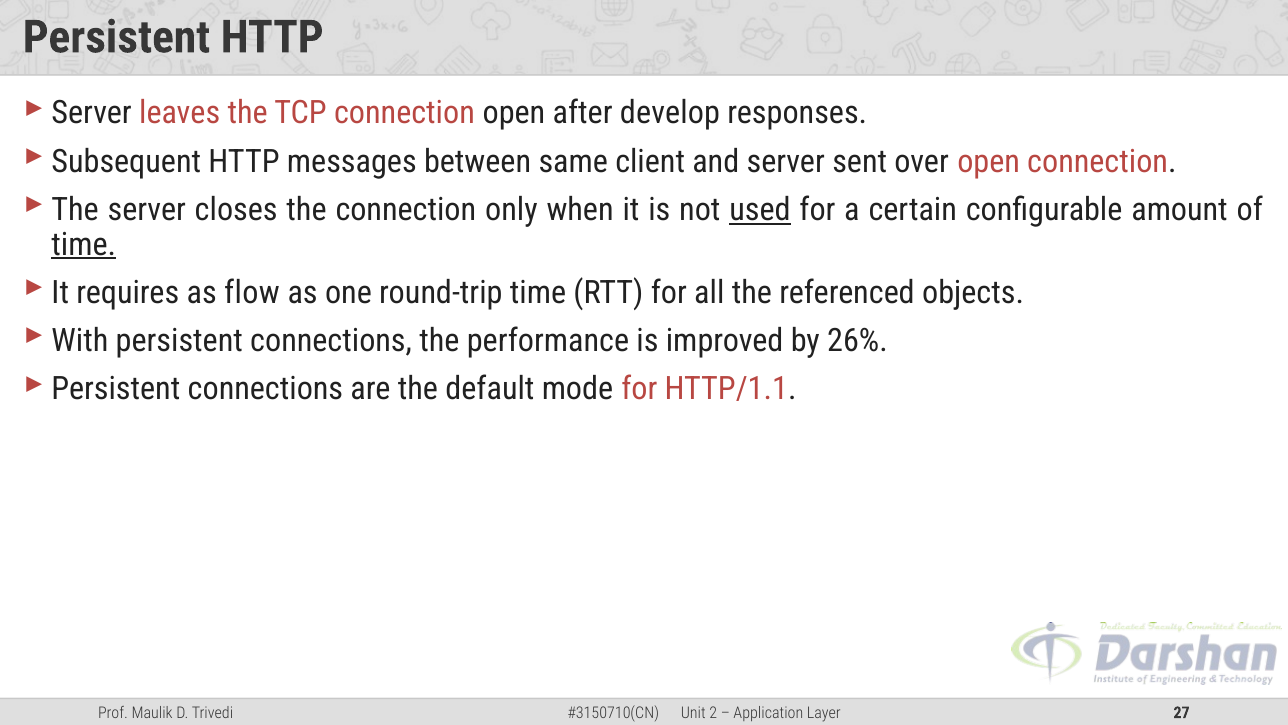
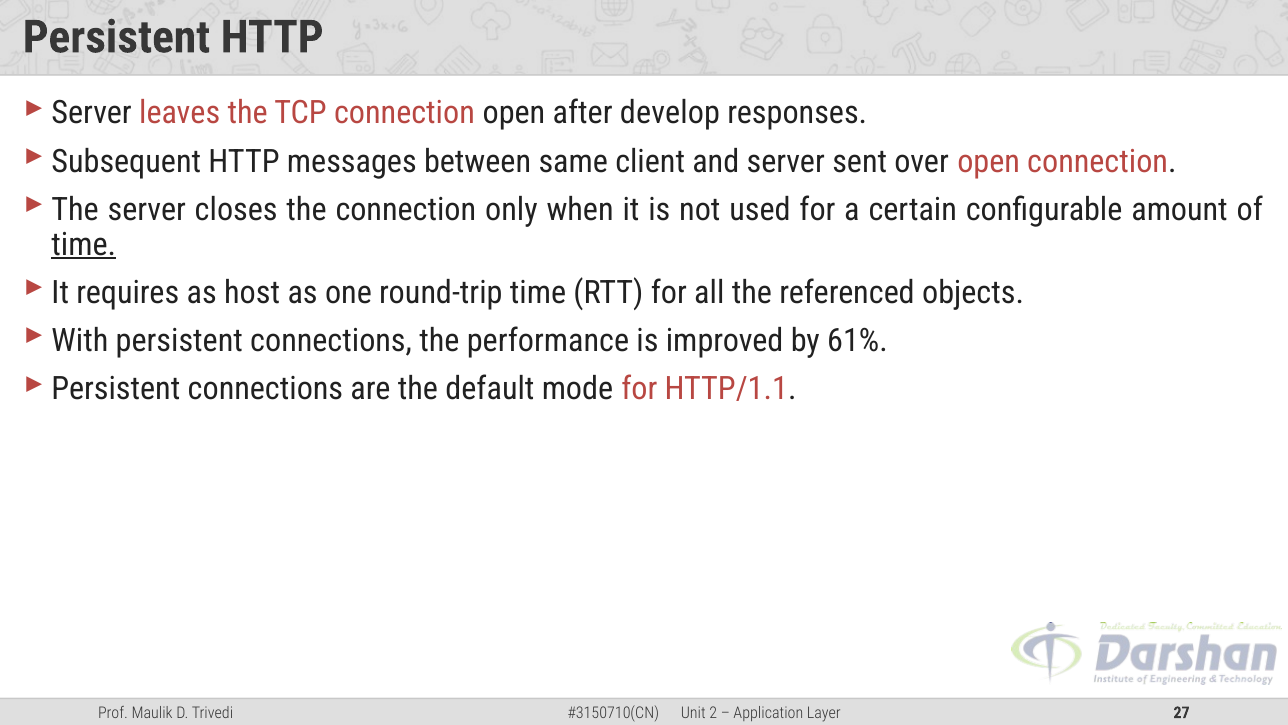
used underline: present -> none (760, 210)
flow: flow -> host (252, 293)
26%: 26% -> 61% (857, 341)
